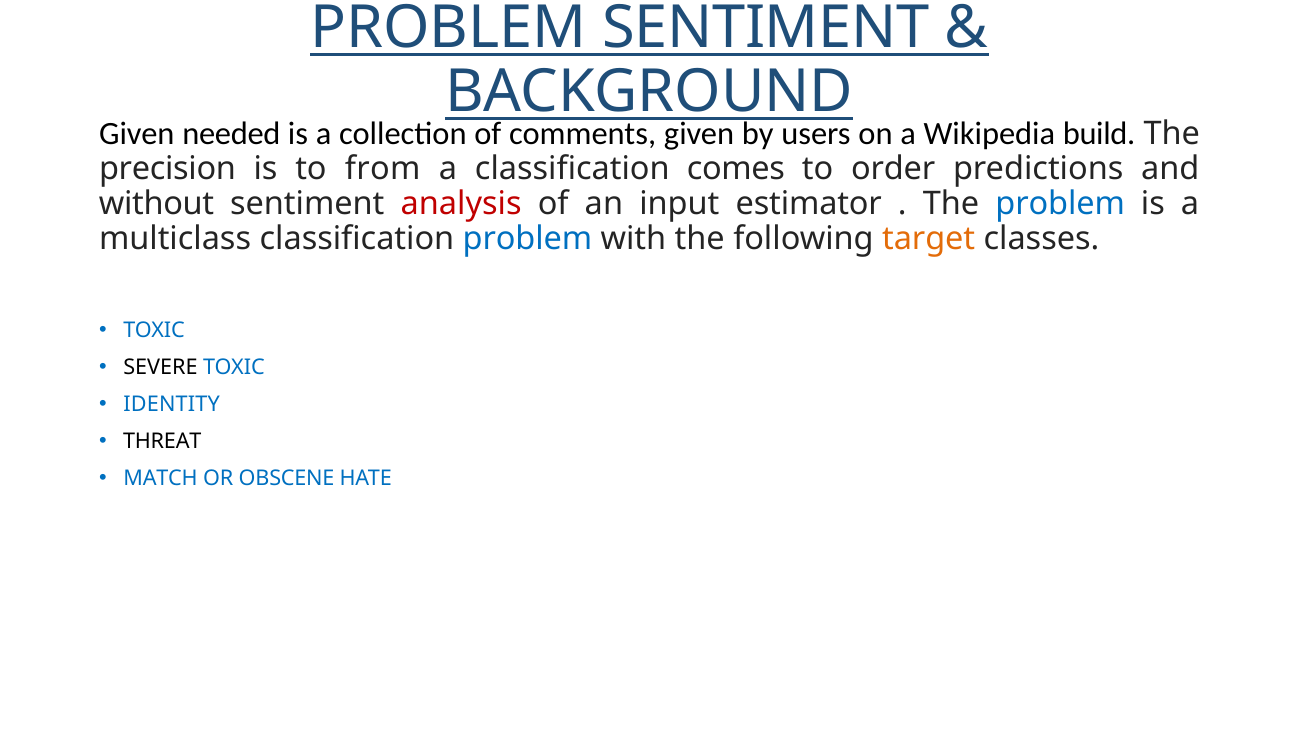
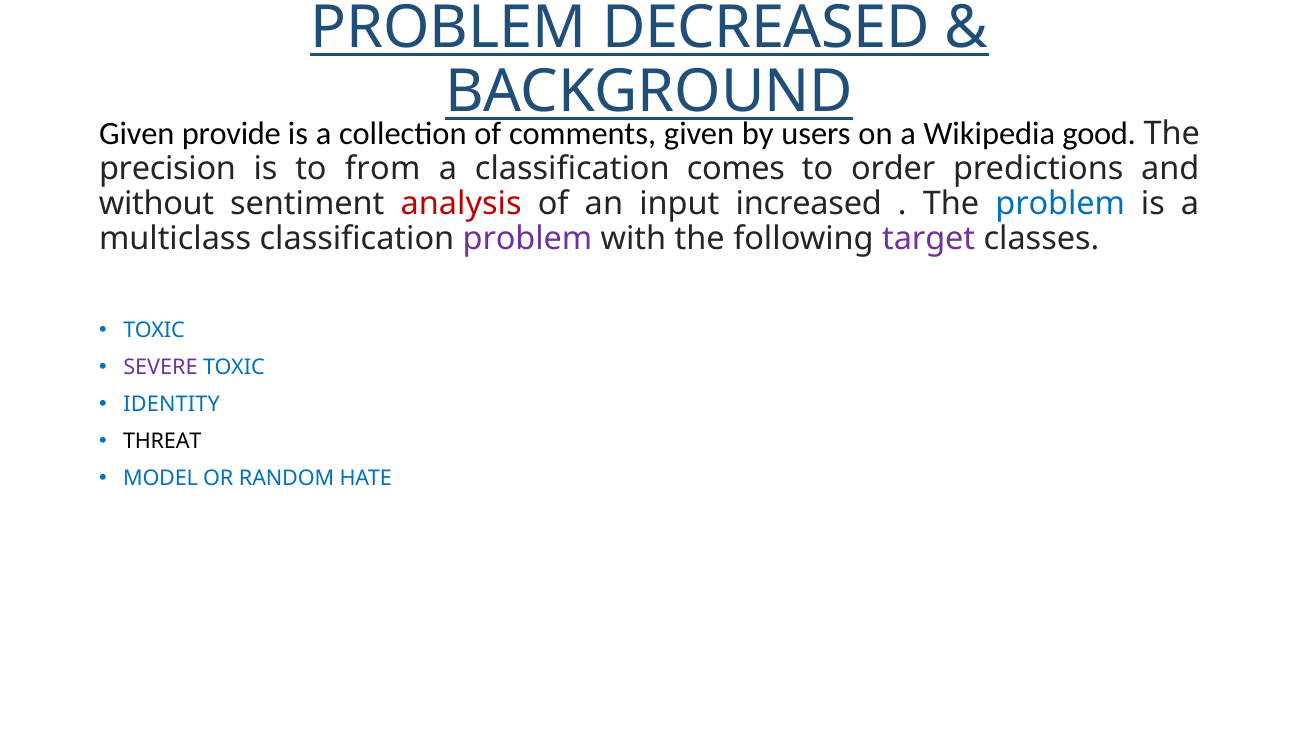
PROBLEM SENTIMENT: SENTIMENT -> DECREASED (766, 27)
needed: needed -> provide (231, 134)
build: build -> good (1099, 134)
estimator: estimator -> increased (809, 204)
problem colour: blue -> purple (527, 239)
target colour: orange -> purple (929, 239)
SEVERE colour: black -> purple (160, 367)
MATCH: MATCH -> MODEL (161, 478)
OBSCENE: OBSCENE -> RANDOM (287, 478)
